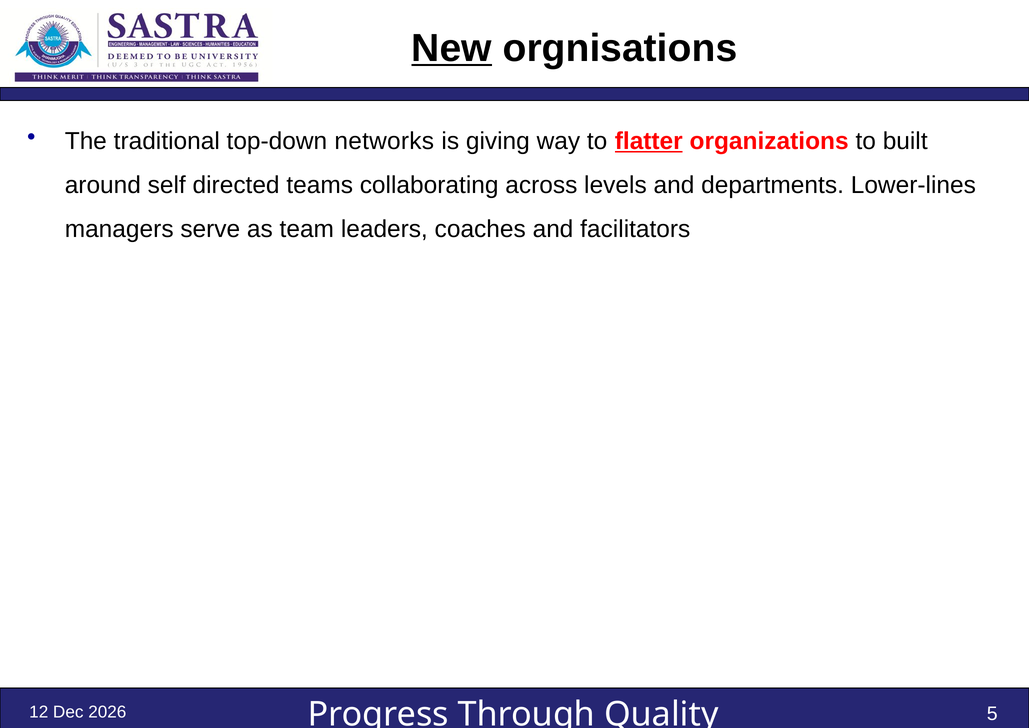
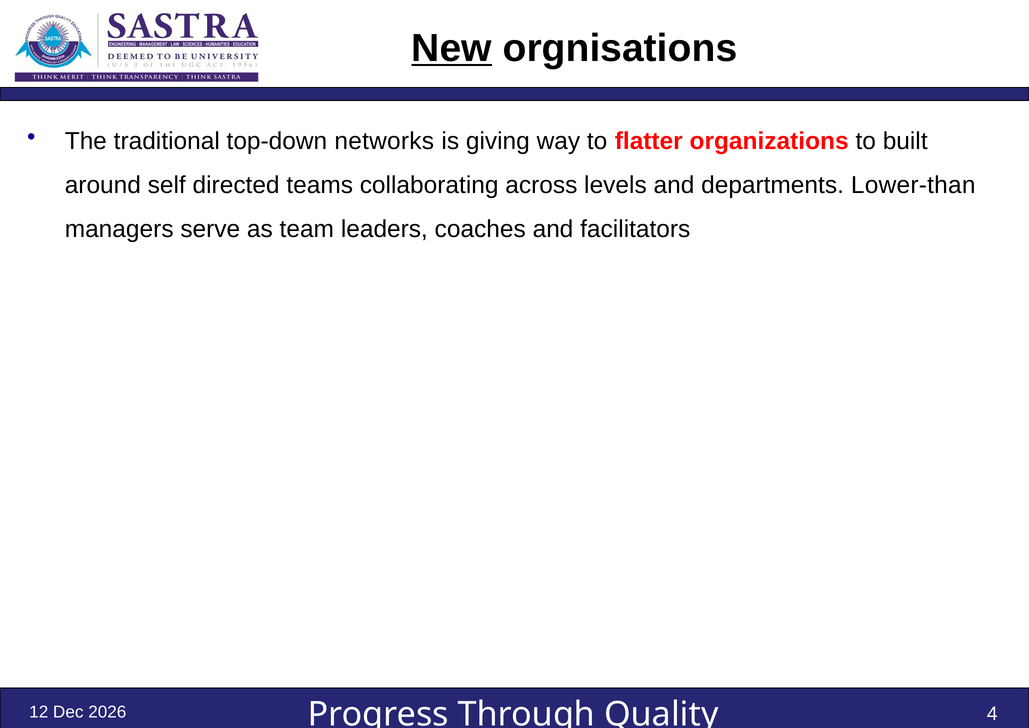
flatter underline: present -> none (649, 141)
Lower-lines: Lower-lines -> Lower-than (913, 185)
5: 5 -> 4 (992, 713)
